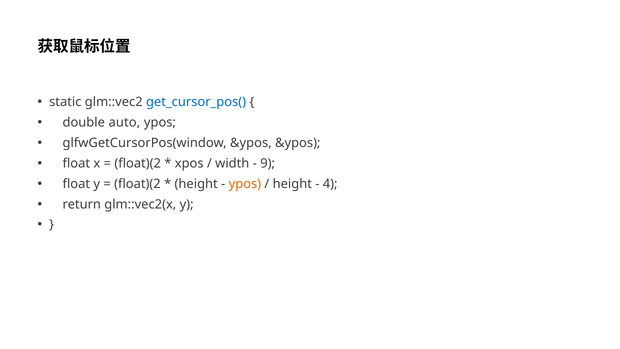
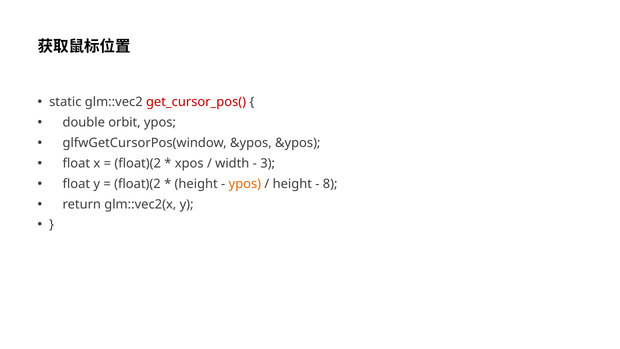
get_cursor_pos( colour: blue -> red (196, 102)
auto: auto -> orbit (124, 122)
9: 9 -> 3 (268, 163)
4: 4 -> 8 (330, 184)
